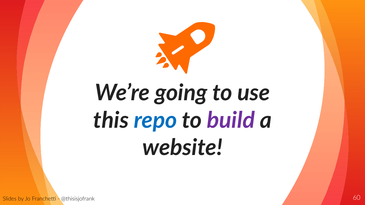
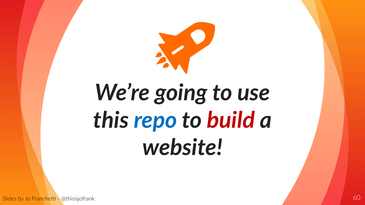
build colour: purple -> red (231, 121)
